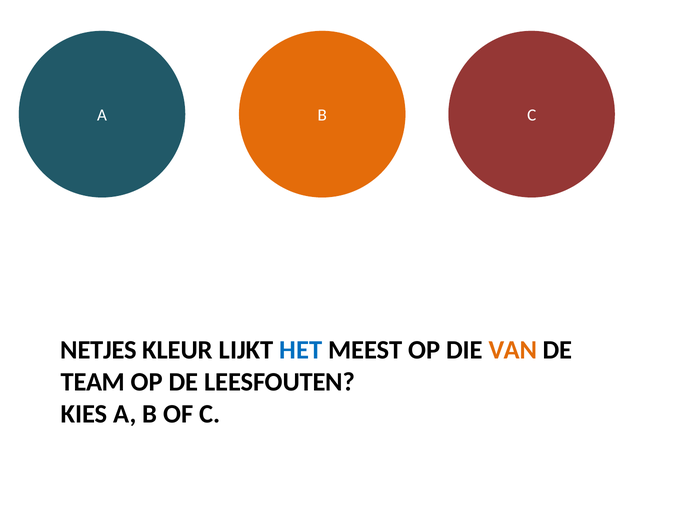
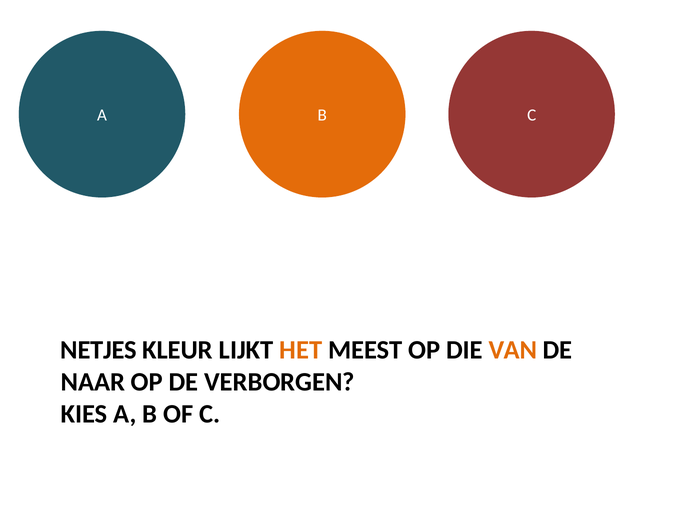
HET colour: blue -> orange (301, 350)
TEAM: TEAM -> NAAR (93, 382)
LEESFOUTEN: LEESFOUTEN -> VERBORGEN (280, 382)
